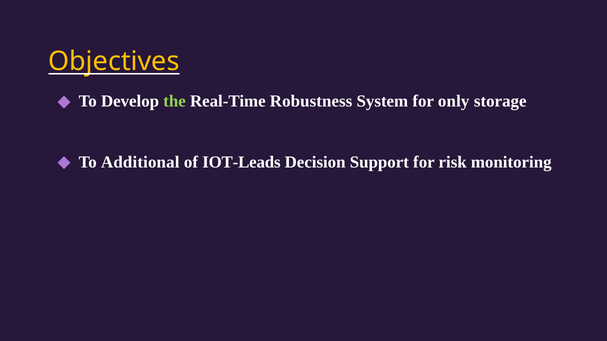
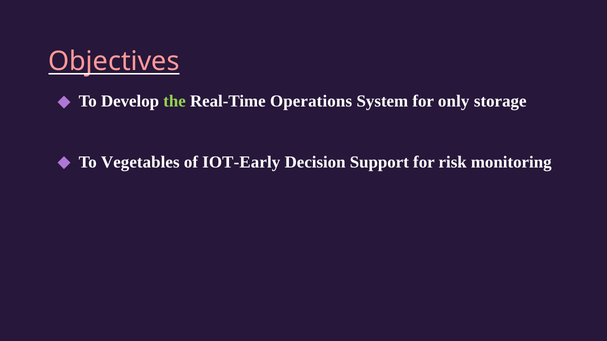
Objectives colour: yellow -> pink (114, 61)
Robustness: Robustness -> Operations (311, 102)
Additional: Additional -> Vegetables (140, 162)
IOT-Leads: IOT-Leads -> IOT-Early (241, 162)
